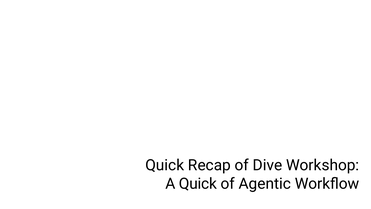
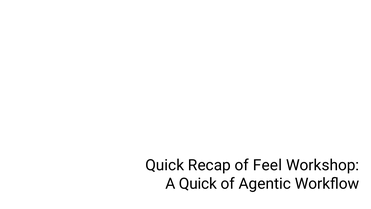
Dive: Dive -> Feel (267, 165)
